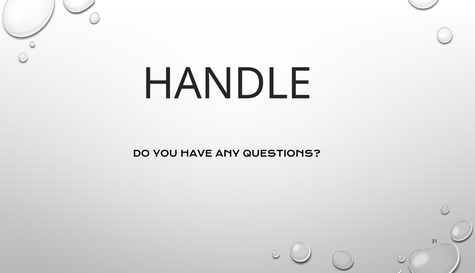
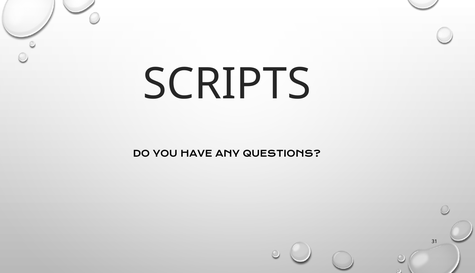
HANDLE: HANDLE -> SCRIPTS (227, 84)
